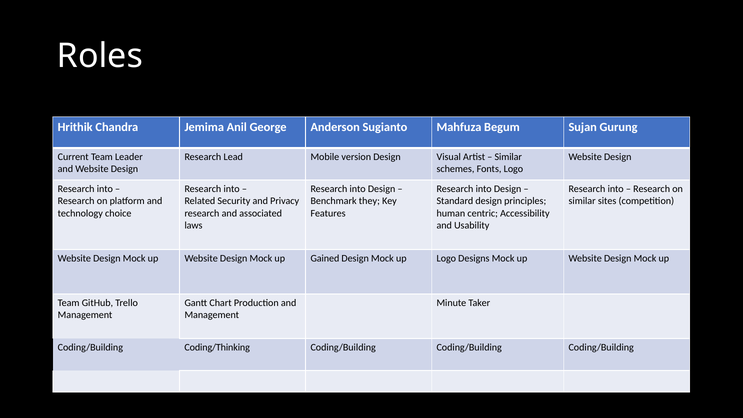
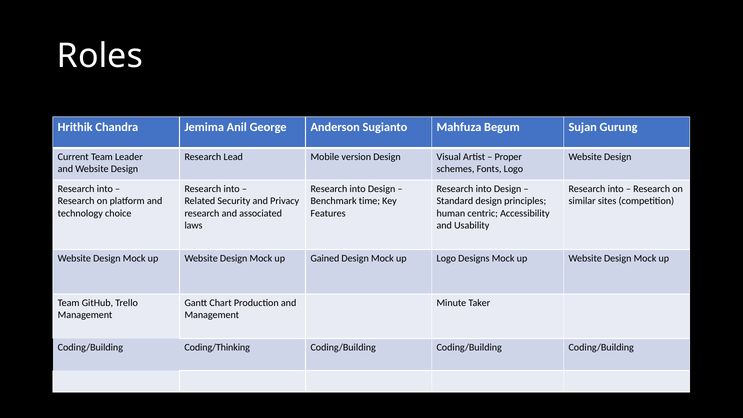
Similar: Similar -> Proper (508, 157)
they: they -> time (369, 201)
